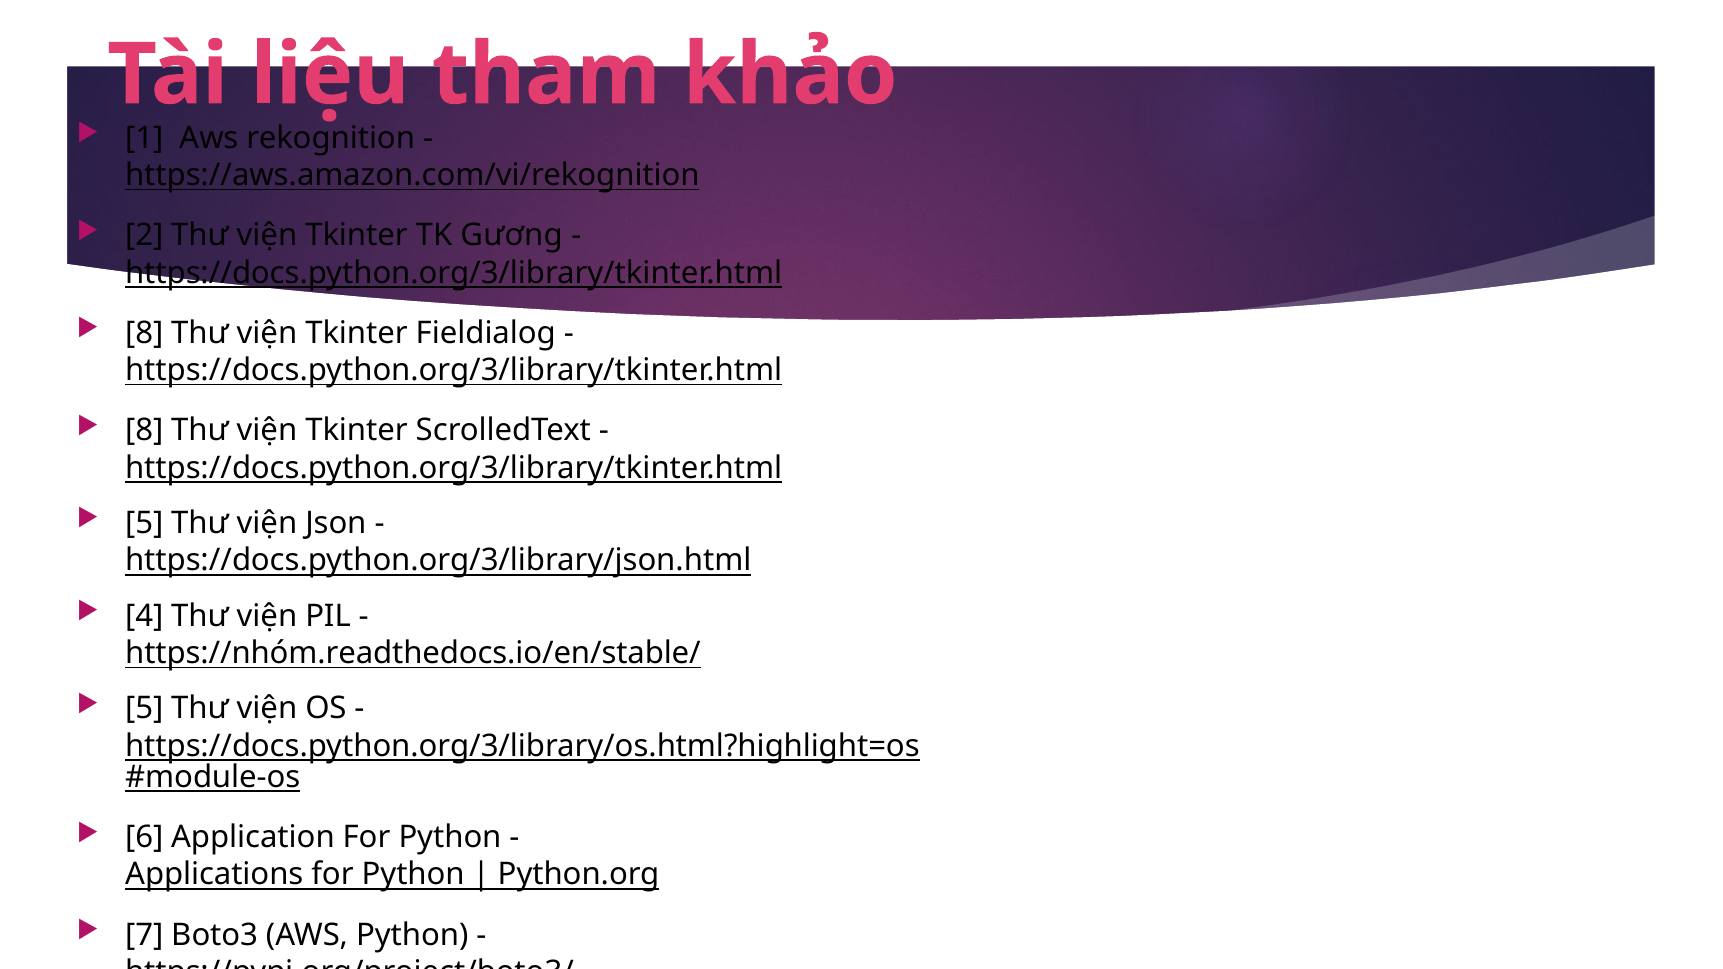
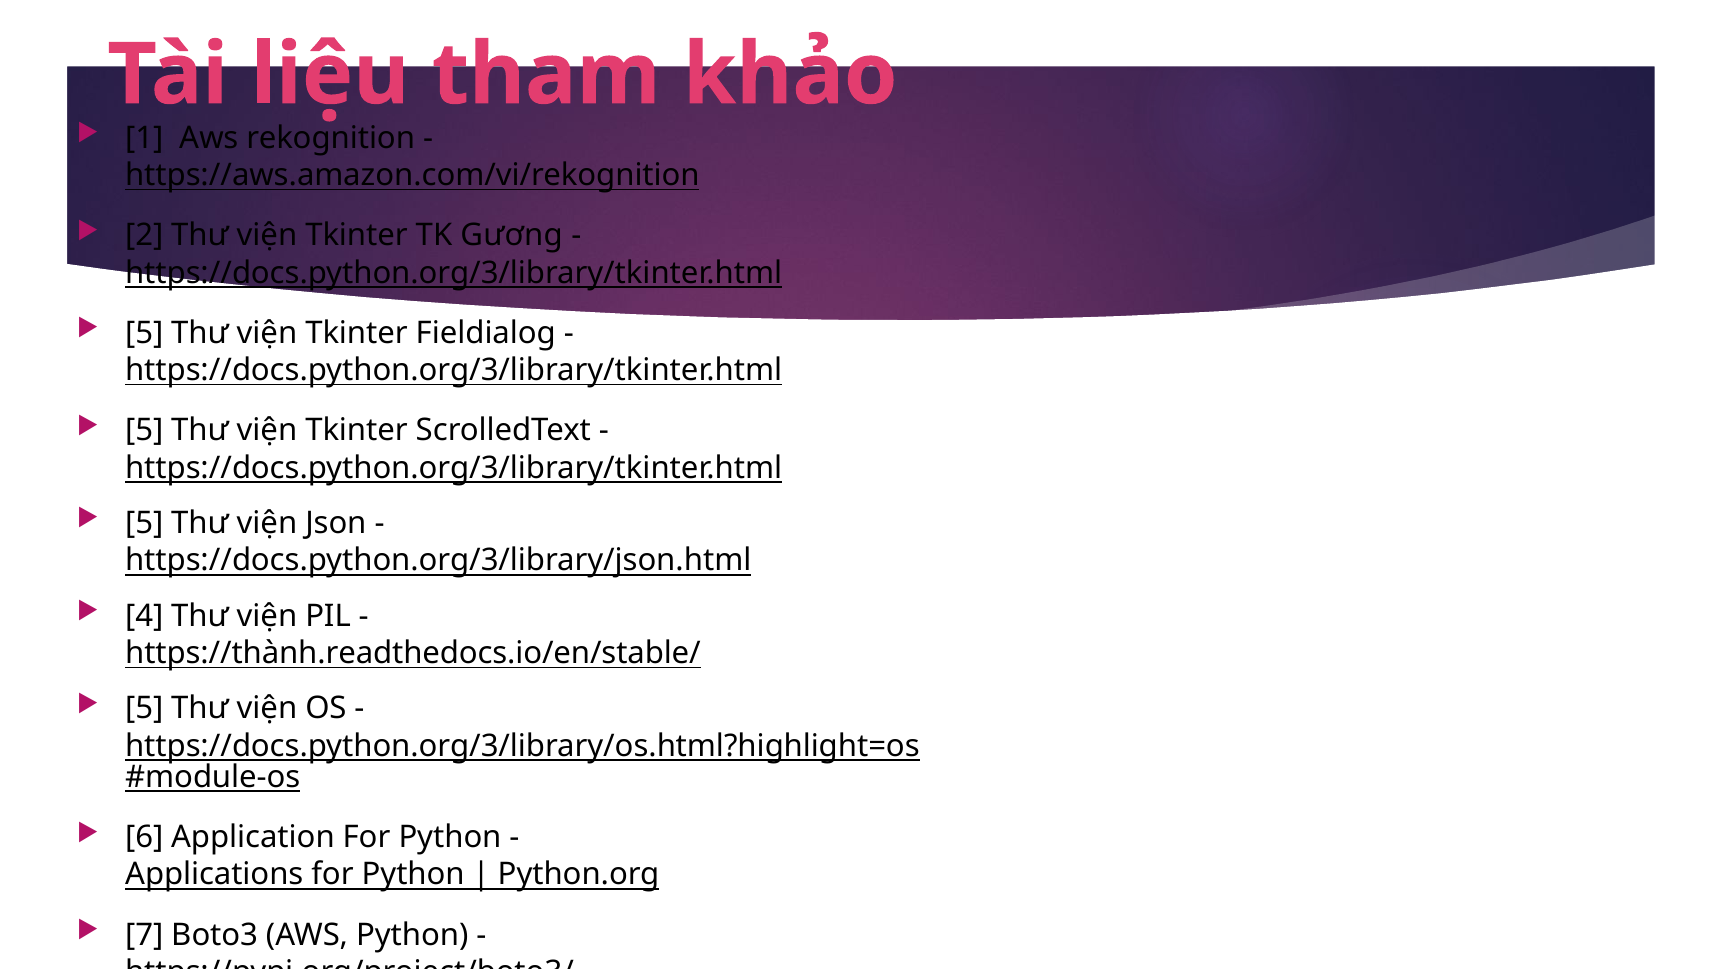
8: 8 -> 5 (144, 333)
8: 8 -> 5 (144, 431)
https://nhóm.readthedocs.io/en/stable/: https://nhóm.readthedocs.io/en/stable/ -> https://thành.readthedocs.io/en/stable/ (413, 653)
